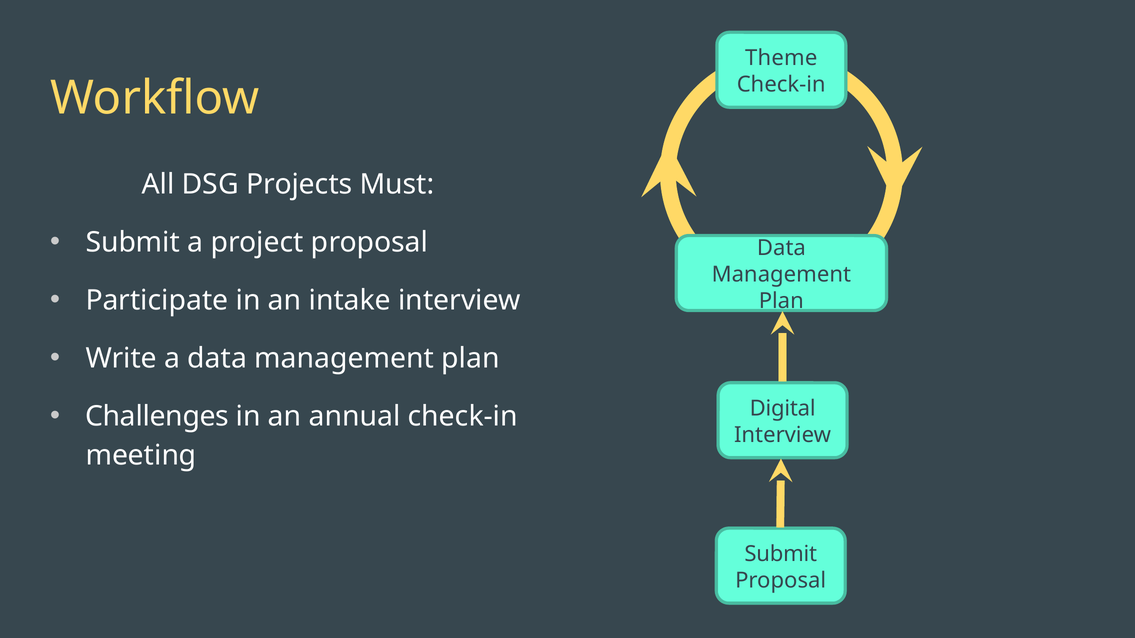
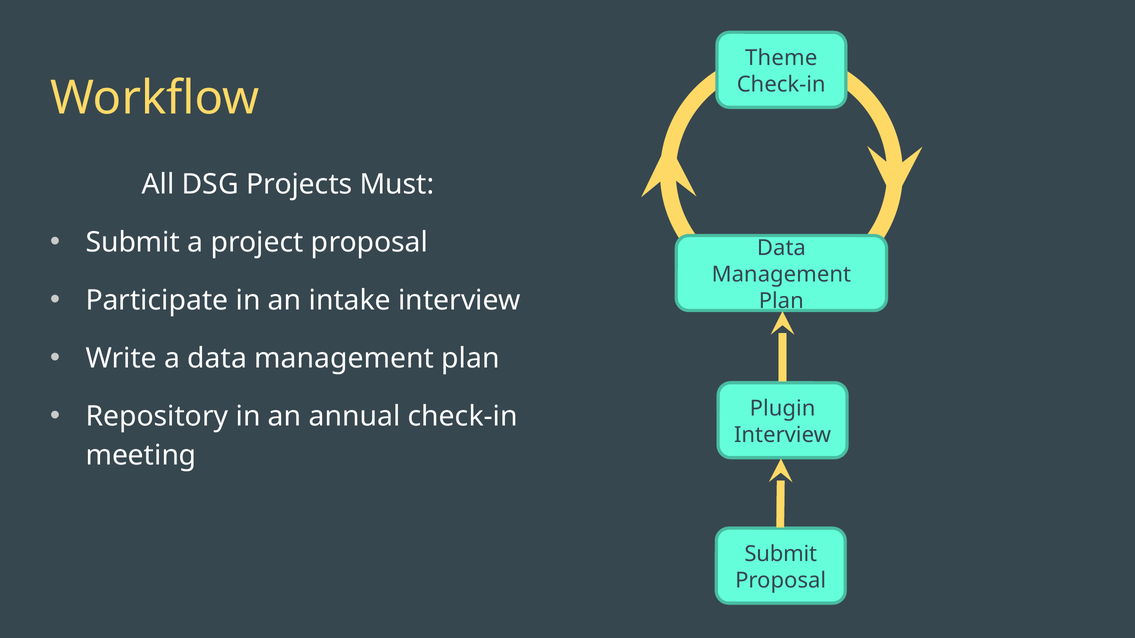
Challenges: Challenges -> Repository (157, 417)
Digital: Digital -> Plugin (783, 409)
